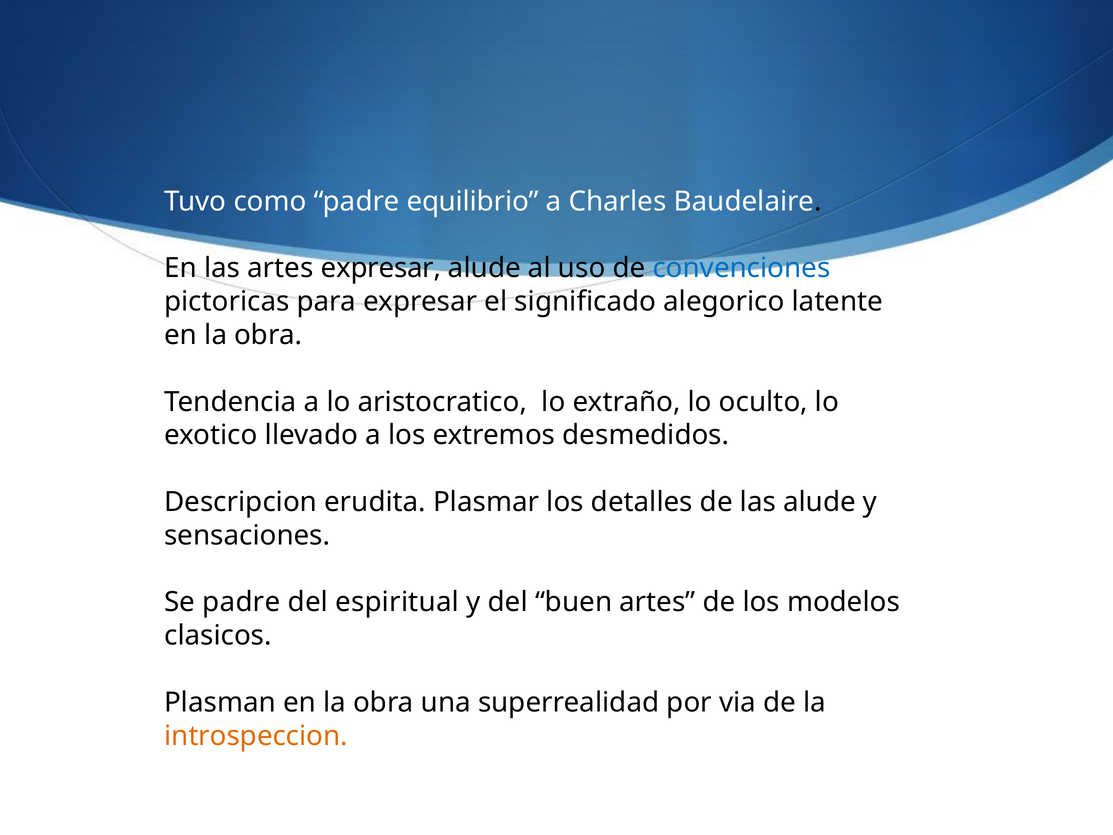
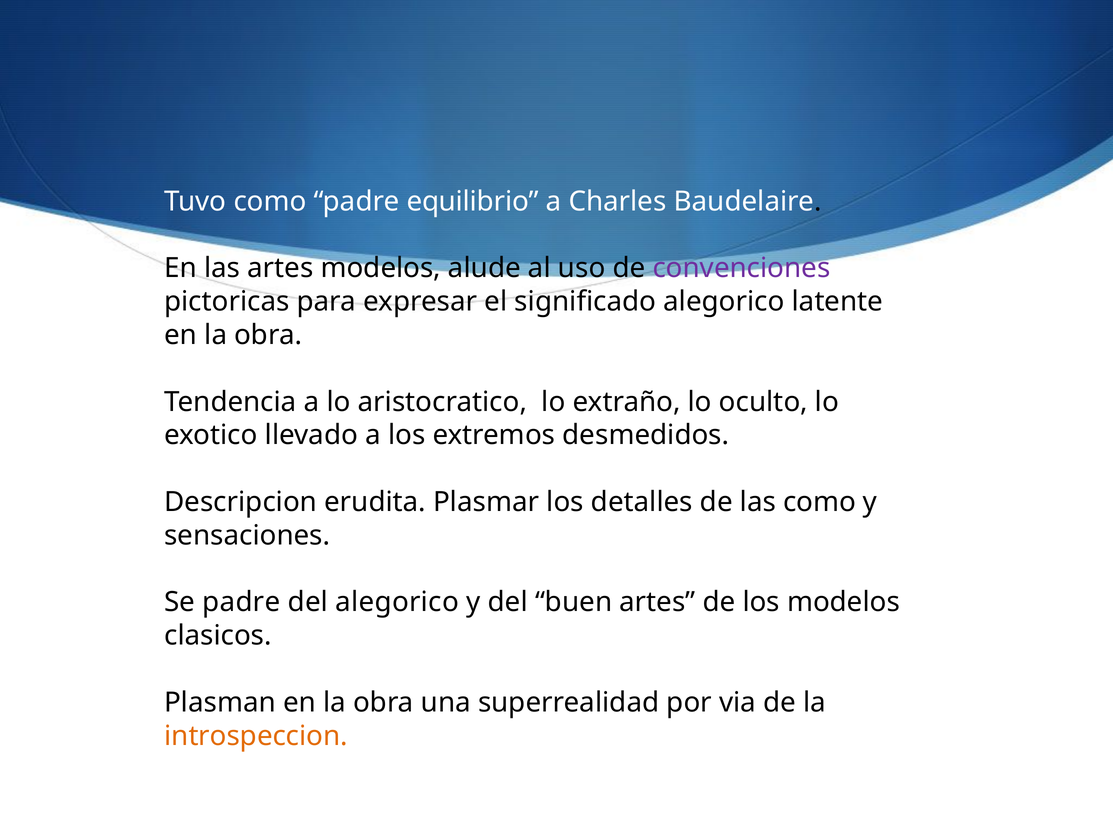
artes expresar: expresar -> modelos (381, 268)
convenciones colour: blue -> purple (741, 268)
las alude: alude -> como (820, 502)
del espiritual: espiritual -> alegorico (397, 602)
